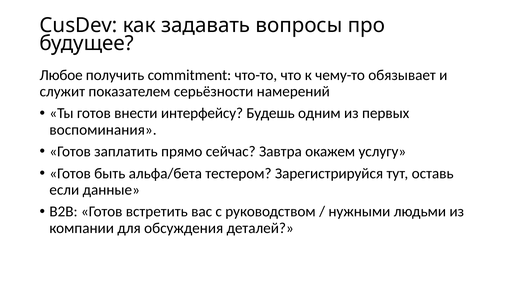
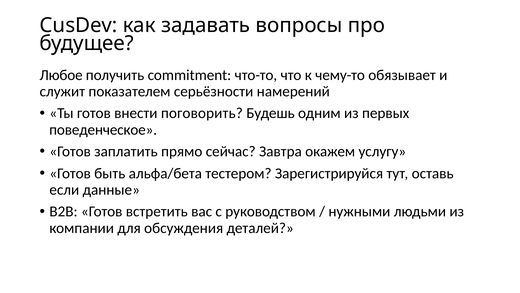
интерфейсу: интерфейсу -> поговорить (202, 113)
воспоминания: воспоминания -> поведенческое (103, 129)
